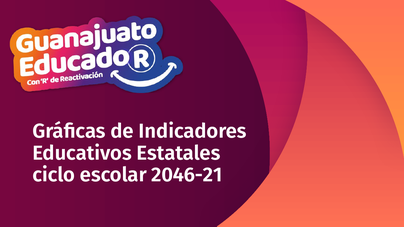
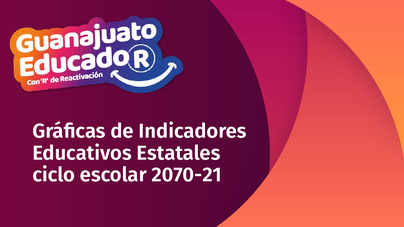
2046-21: 2046-21 -> 2070-21 (187, 175)
